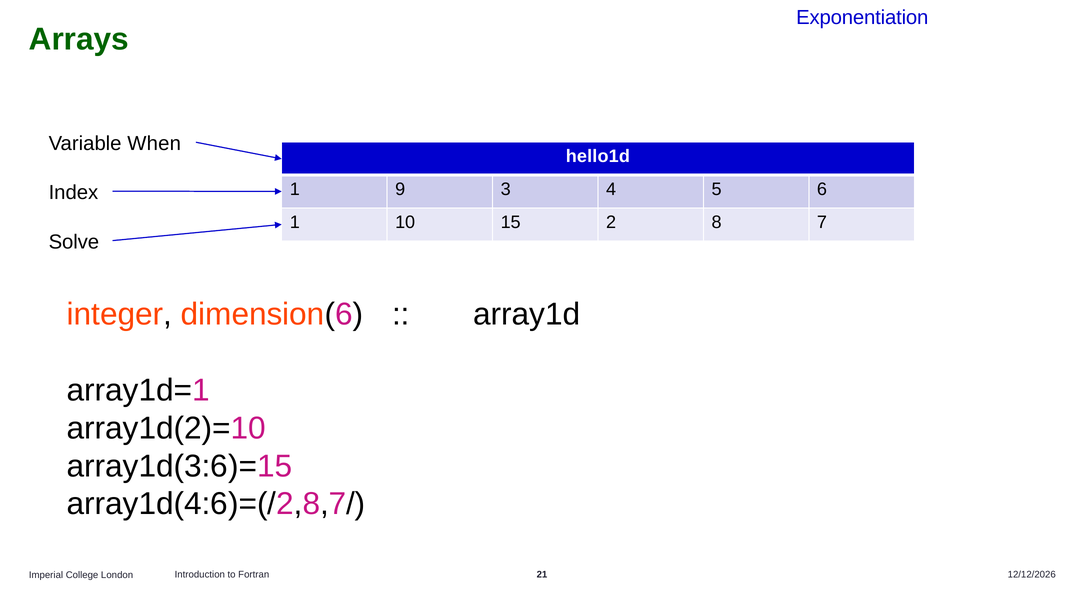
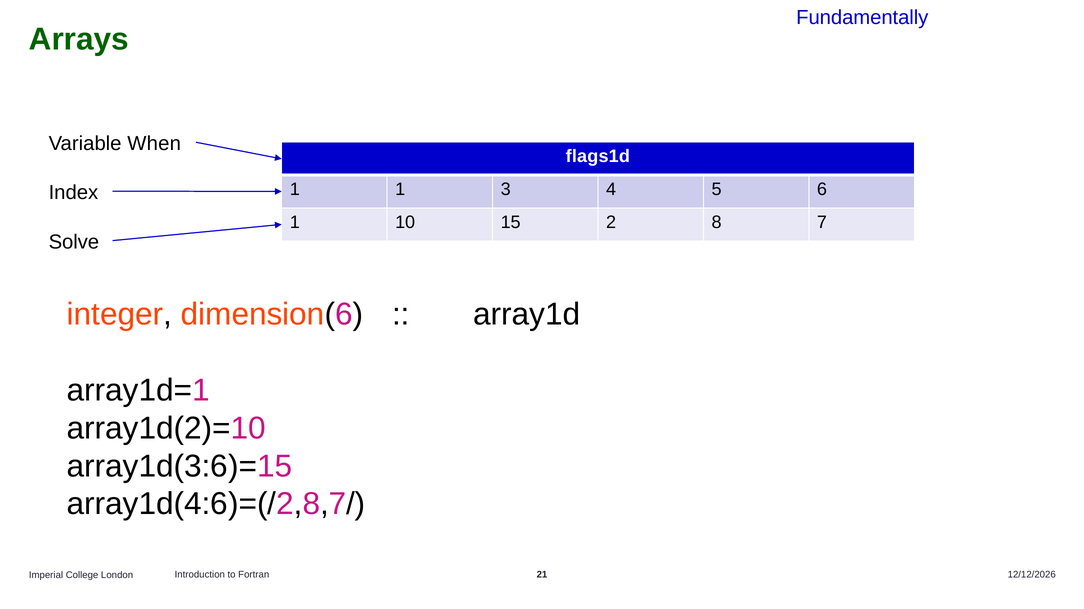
Exponentiation: Exponentiation -> Fundamentally (862, 18)
hello1d: hello1d -> flags1d (598, 157)
1 9: 9 -> 1 (400, 190)
